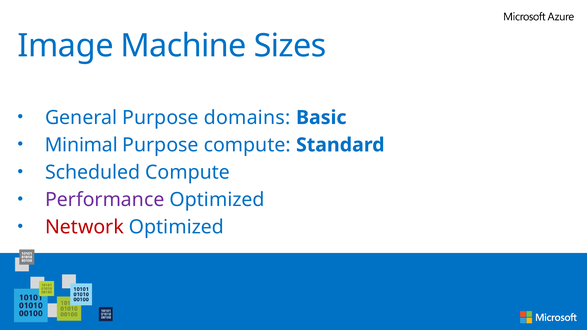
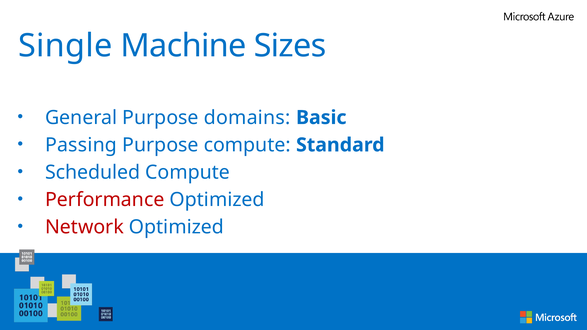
Image: Image -> Single (65, 46)
Minimal: Minimal -> Passing (81, 145)
Performance colour: purple -> red (105, 200)
